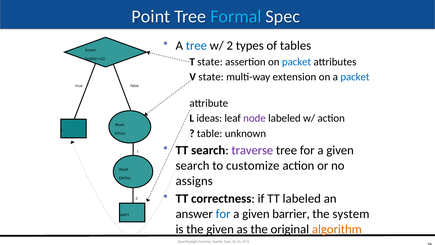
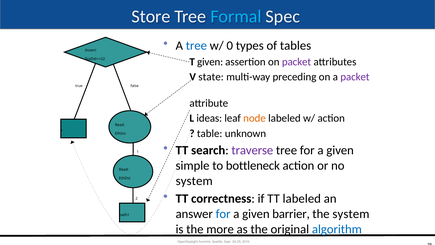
Point: Point -> Store (151, 17)
w/ 2: 2 -> 0 (230, 45)
T state: state -> given (210, 62)
packet colour: blue -> purple (297, 62)
extension: extension -> preceding (294, 77)
packet colour: blue -> purple (355, 77)
node colour: purple -> orange (255, 118)
search: search -> simple (193, 165)
customize: customize -> bottleneck (253, 165)
assigns: assigns -> system (194, 181)
the given: given -> more (220, 229)
algorithm colour: orange -> blue (337, 229)
